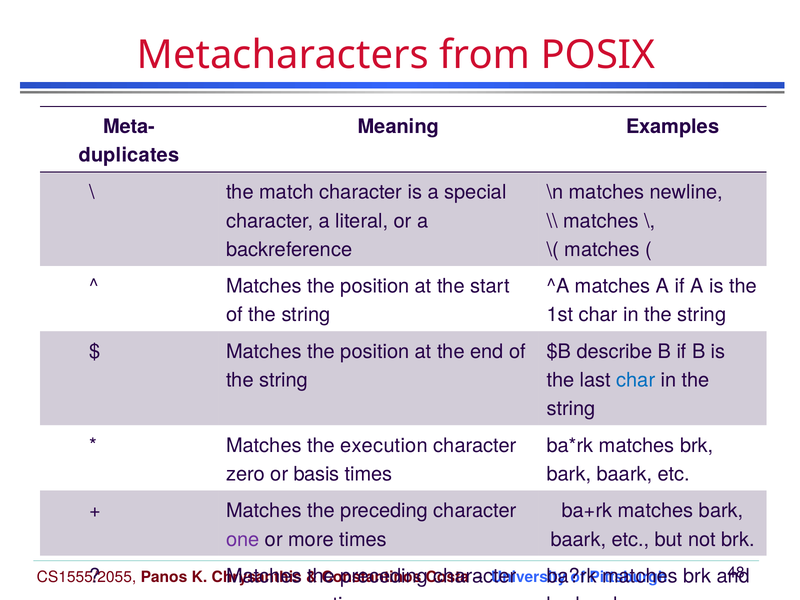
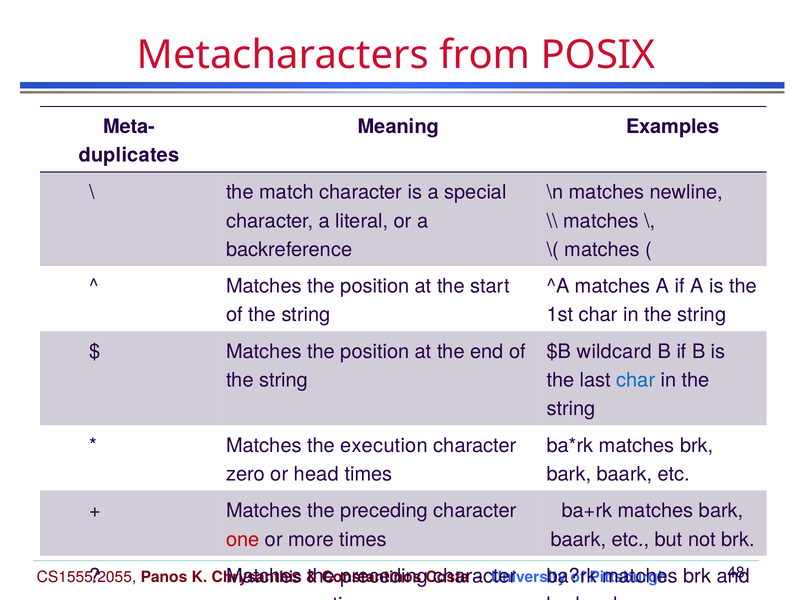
describe: describe -> wildcard (614, 352)
basis: basis -> head (316, 474)
one colour: purple -> red (243, 539)
